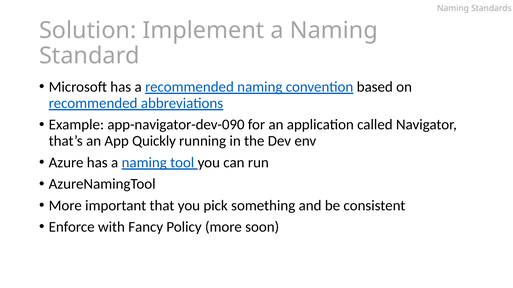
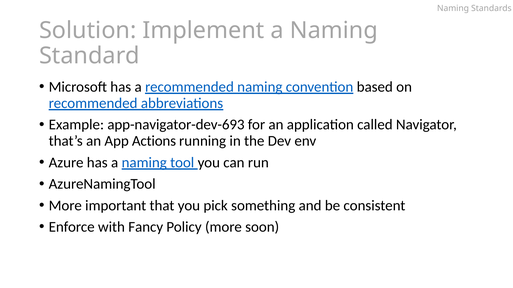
app-navigator-dev-090: app-navigator-dev-090 -> app-navigator-dev-693 (176, 125)
Quickly: Quickly -> Actions (154, 141)
